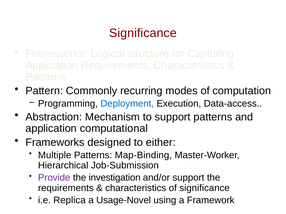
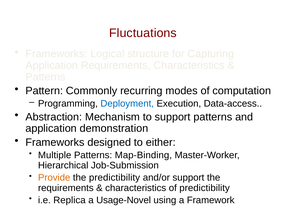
Significance: Significance -> Fluctuations (143, 33)
computational: computational -> demonstration (114, 129)
Provide colour: purple -> orange (54, 178)
the investigation: investigation -> predictibility (114, 178)
of significance: significance -> predictibility (205, 188)
